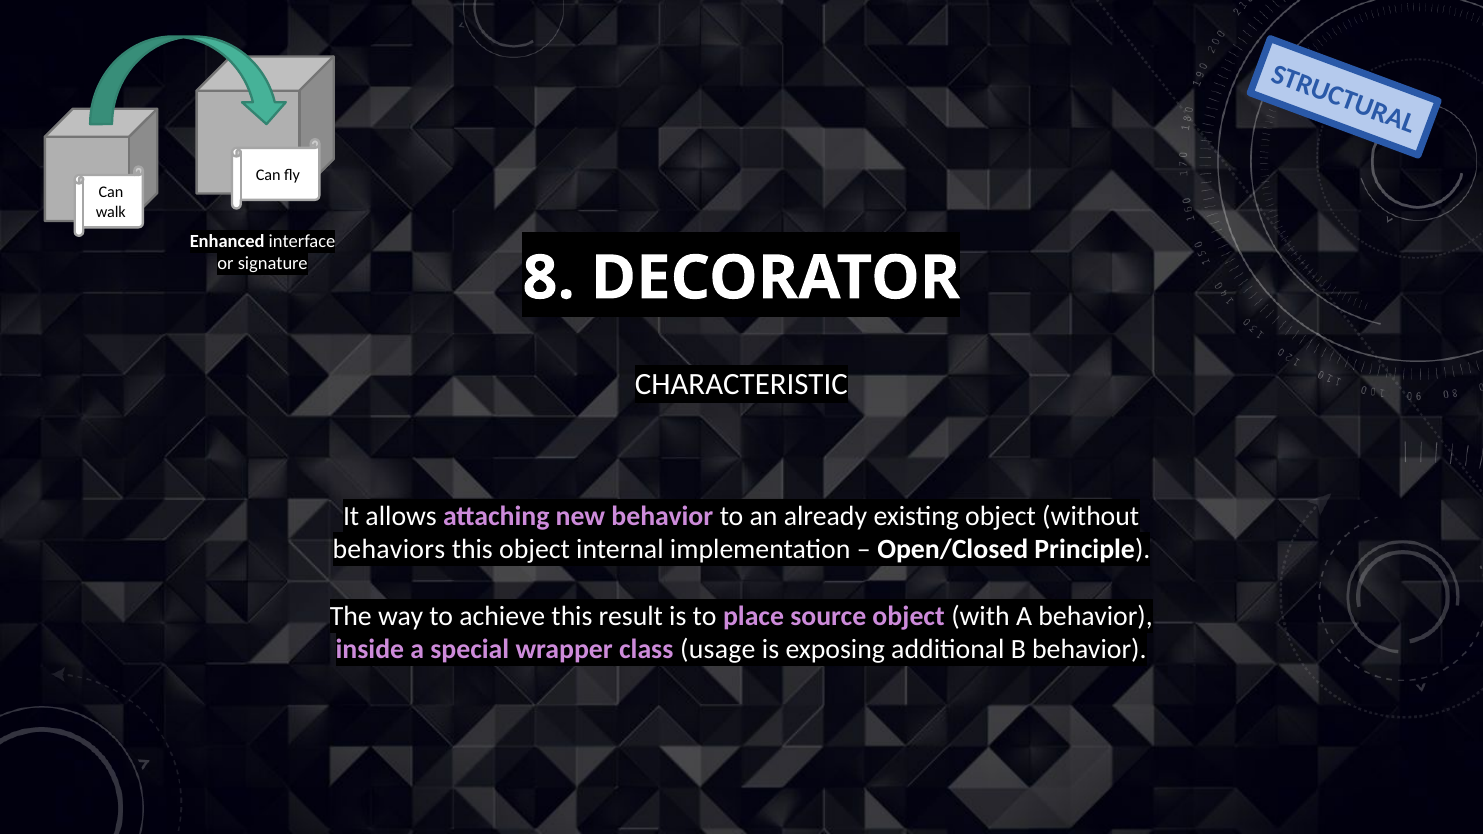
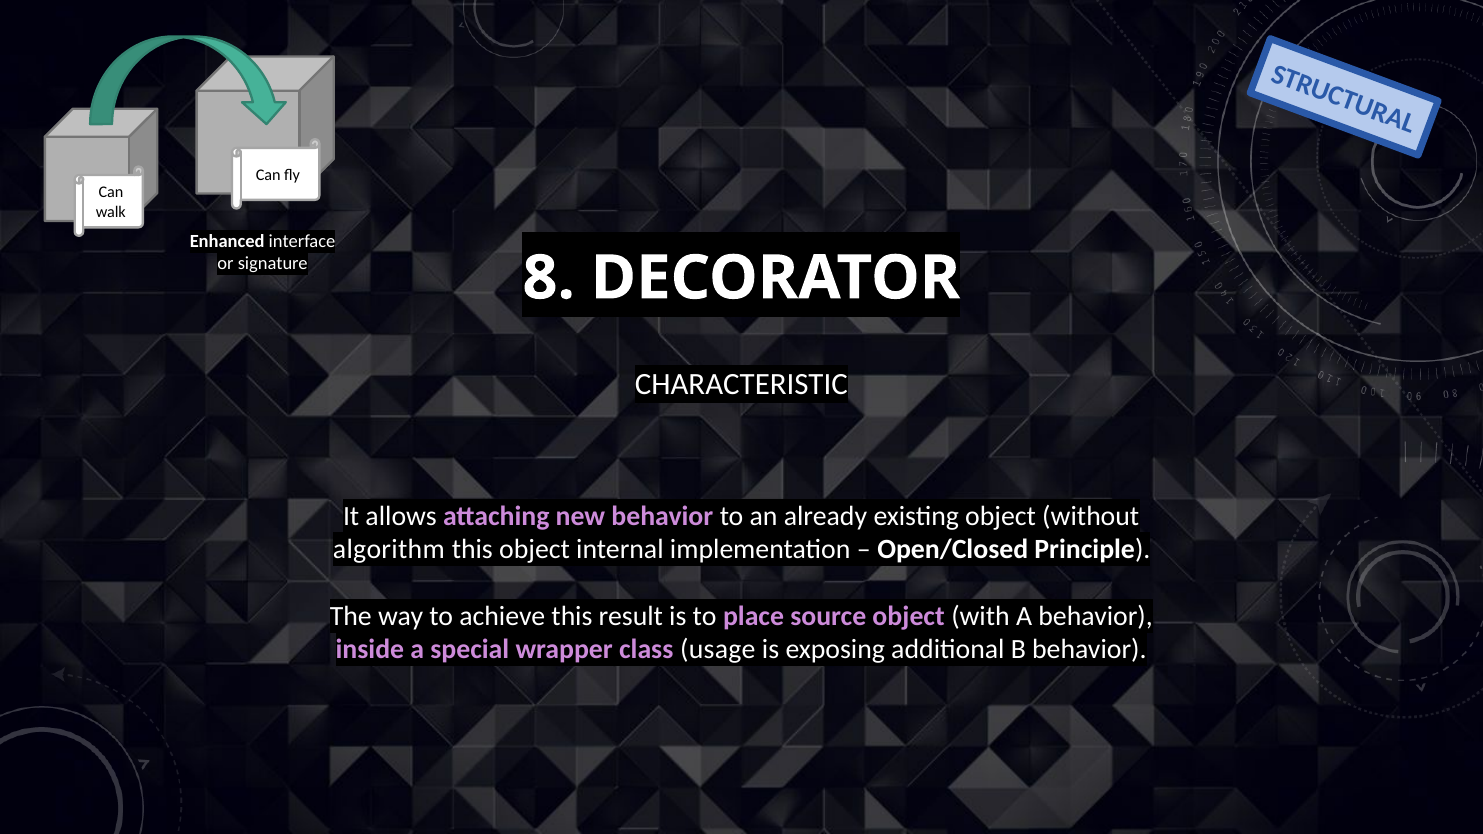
behaviors: behaviors -> algorithm (389, 550)
